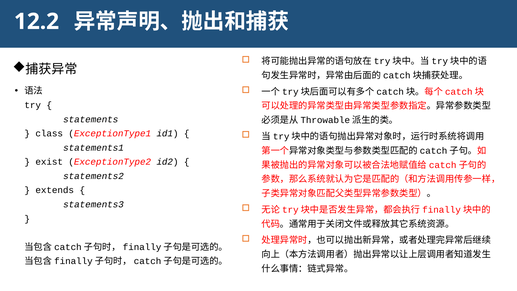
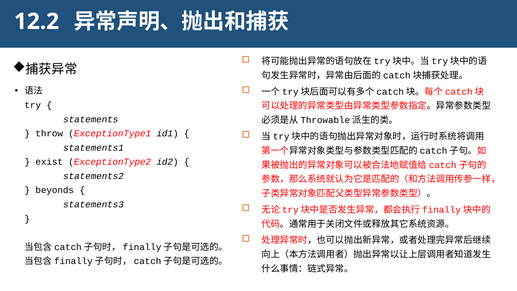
class: class -> throw (49, 133)
extends: extends -> beyonds (55, 190)
